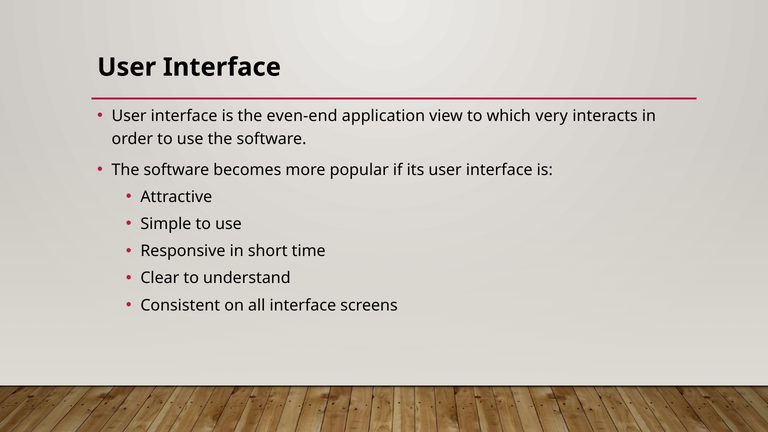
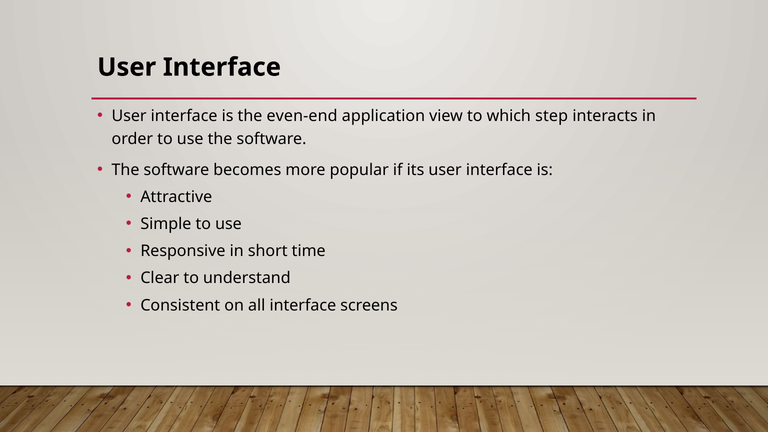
very: very -> step (552, 116)
